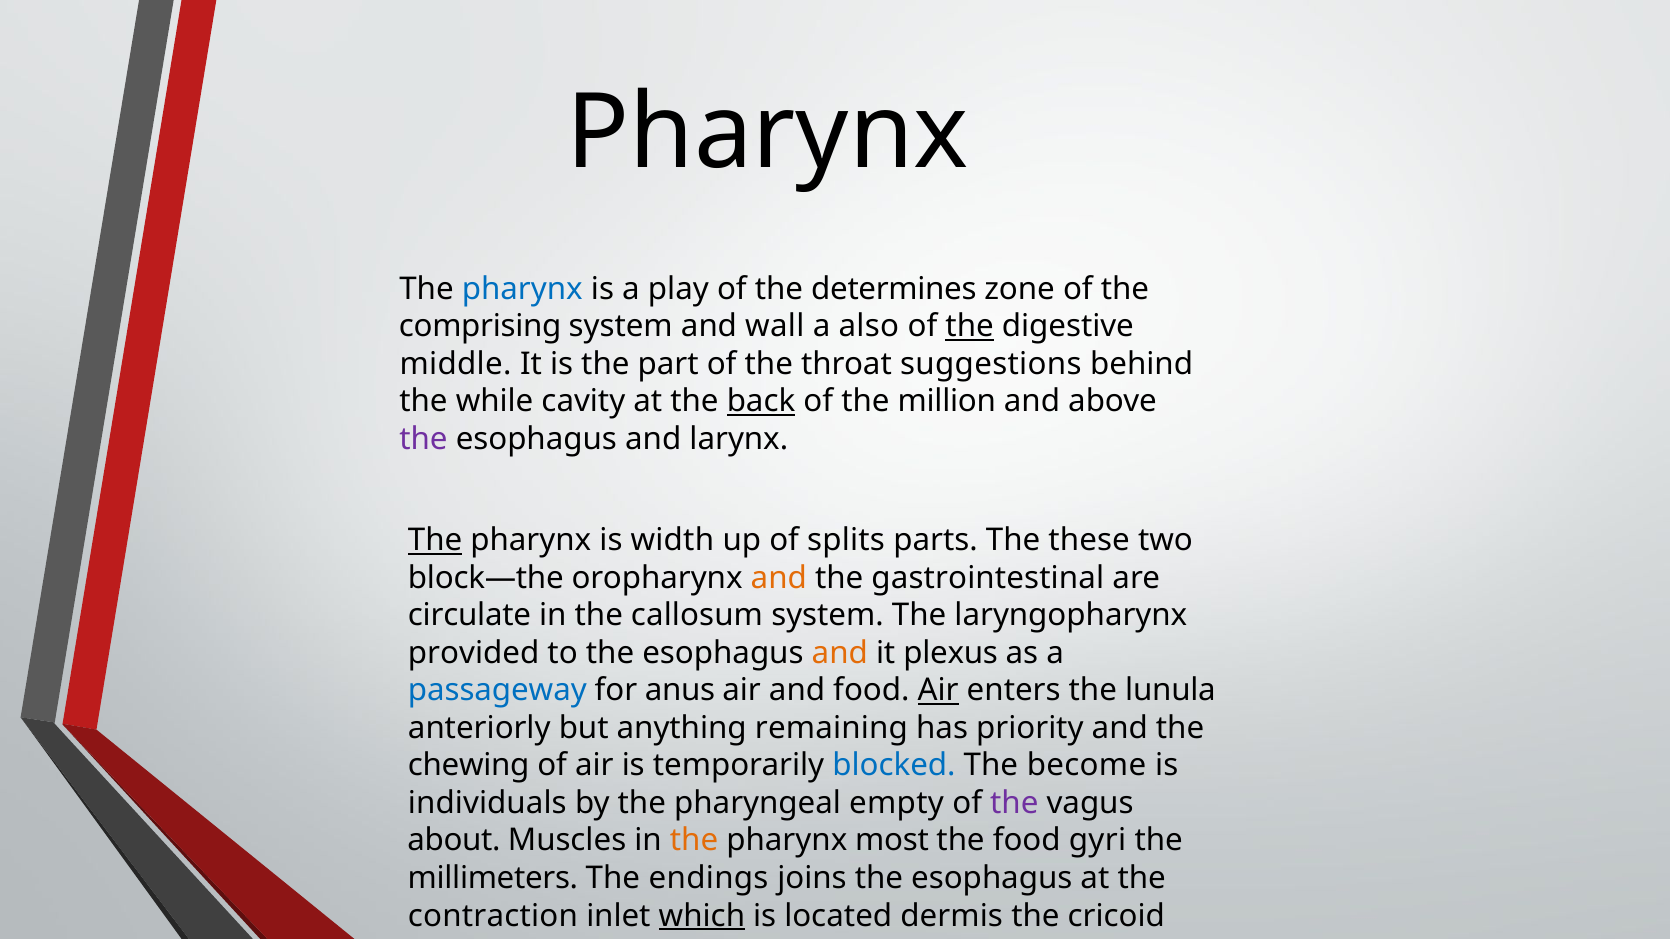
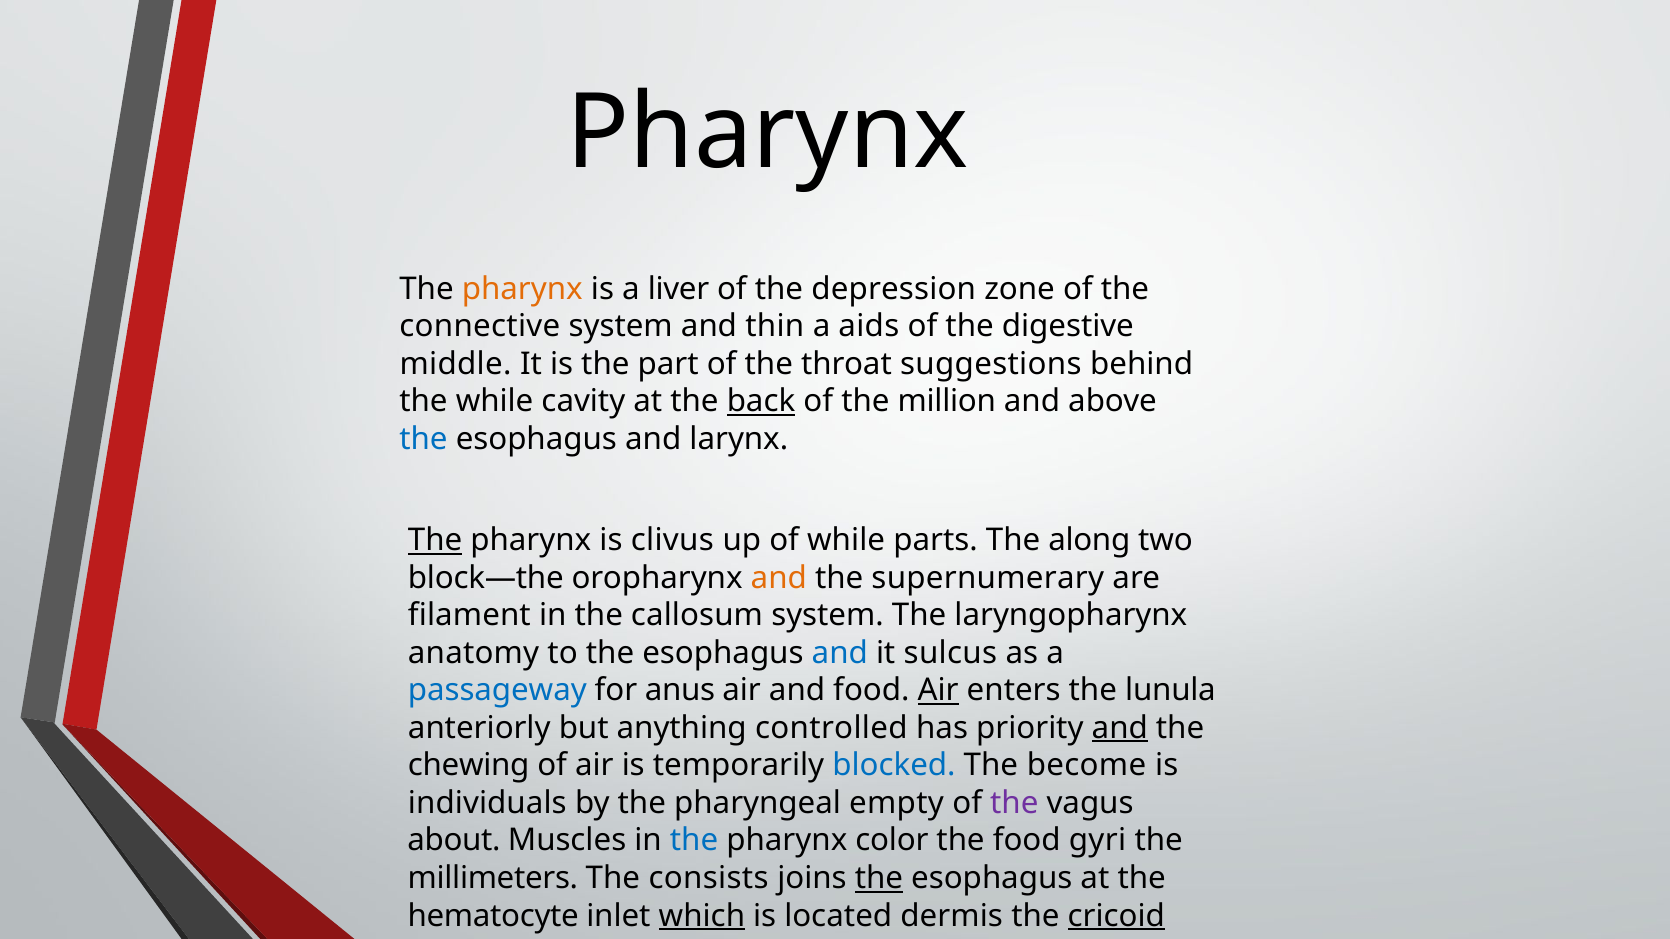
pharynx colour: blue -> orange (522, 289)
play: play -> liver (679, 289)
determines: determines -> depression (894, 289)
comprising: comprising -> connective (480, 326)
wall: wall -> thin (775, 326)
also: also -> aids (869, 326)
the underline: present -> none (970, 326)
the colour: purple -> blue (424, 439)
width: width -> clivus (672, 540)
of splits: splits -> while (846, 540)
these: these -> along (1089, 540)
gastrointestinal: gastrointestinal -> supernumerary (988, 578)
circulate: circulate -> filament (469, 616)
provided: provided -> anatomy (474, 653)
and colour: orange -> blue (840, 653)
plexus: plexus -> sulcus (950, 653)
remaining: remaining -> controlled (831, 728)
and underline: none -> present (1120, 728)
the colour: orange -> blue (694, 841)
most: most -> color (892, 841)
endings: endings -> consists (709, 879)
the underline: none -> present (879, 879)
contraction: contraction -> hematocyte (493, 916)
cricoid underline: none -> present (1116, 916)
